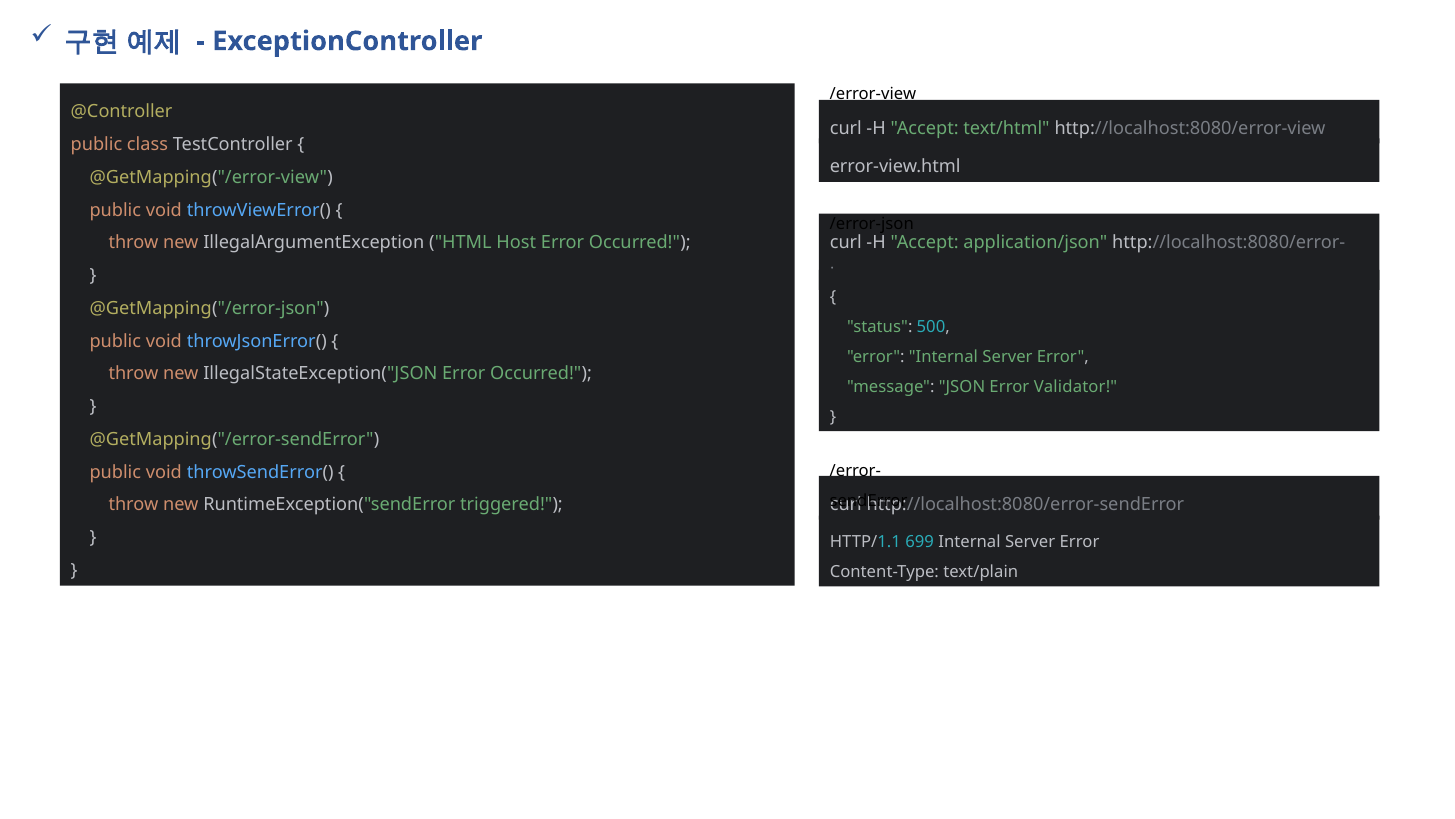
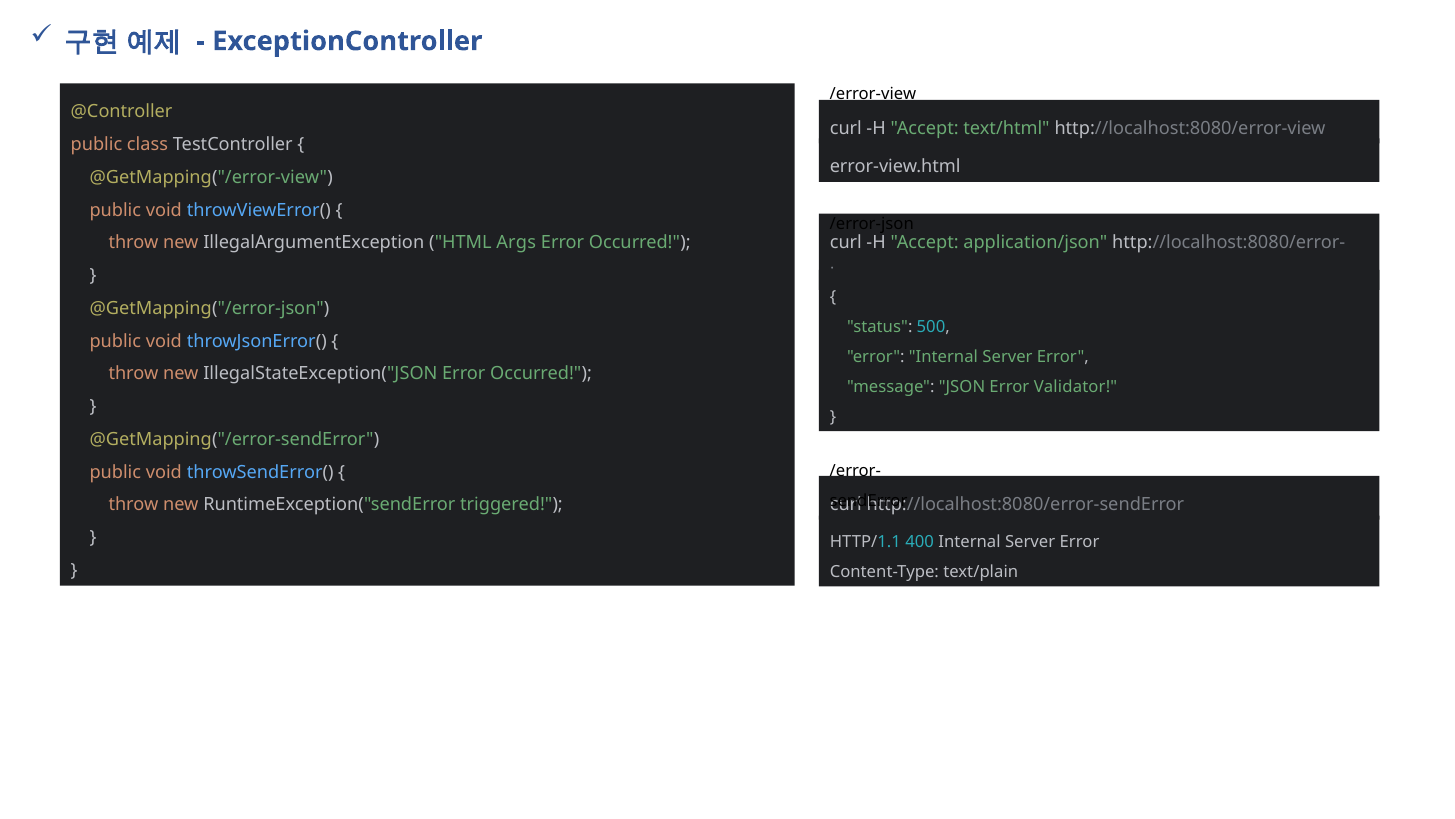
Host: Host -> Args (516, 243)
699: 699 -> 400 (920, 542)
